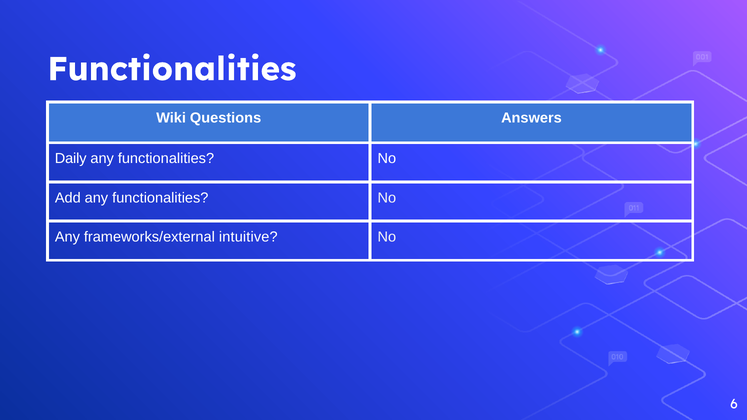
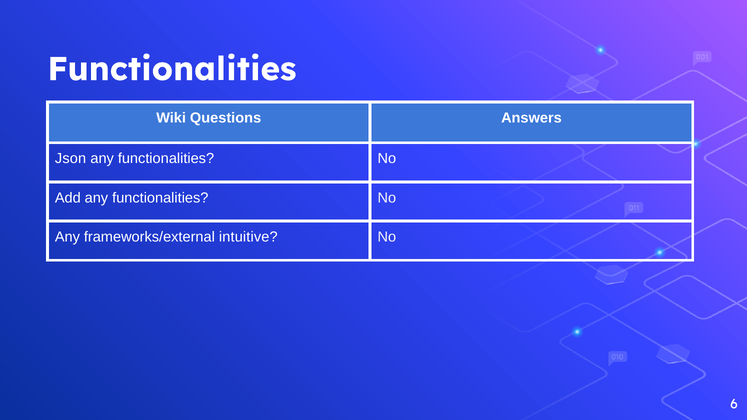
Daily: Daily -> Json (71, 159)
